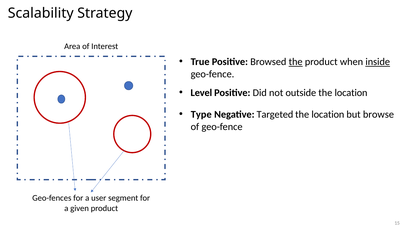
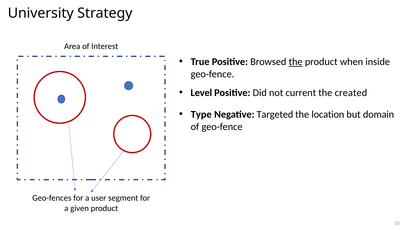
Scalability: Scalability -> University (41, 13)
inside underline: present -> none (378, 62)
outside: outside -> current (301, 93)
location: location -> created (351, 93)
browse: browse -> domain (379, 114)
